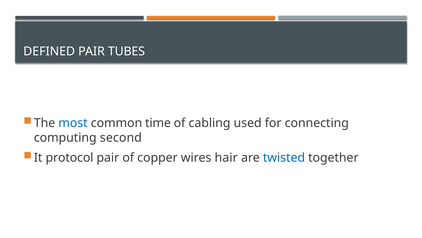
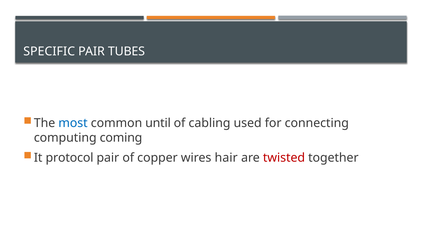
DEFINED: DEFINED -> SPECIFIC (49, 51)
time: time -> until (158, 123)
second: second -> coming (121, 137)
twisted colour: blue -> red (284, 157)
